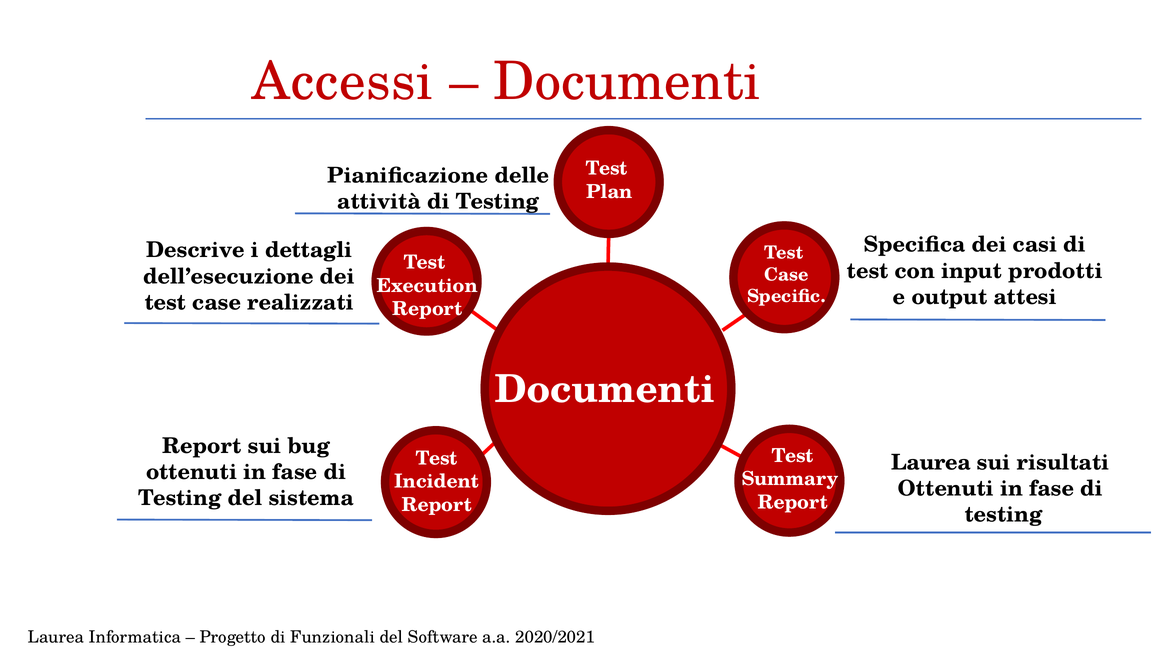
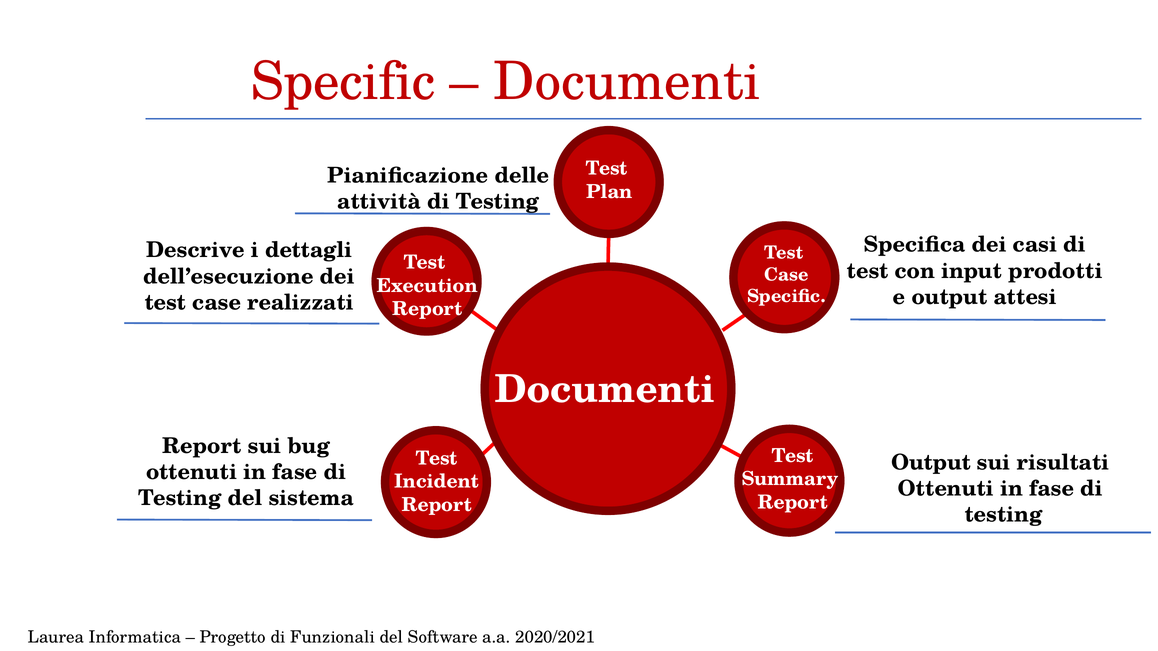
Accessi: Accessi -> Specific (343, 82)
Laurea: Laurea -> Output (931, 463)
